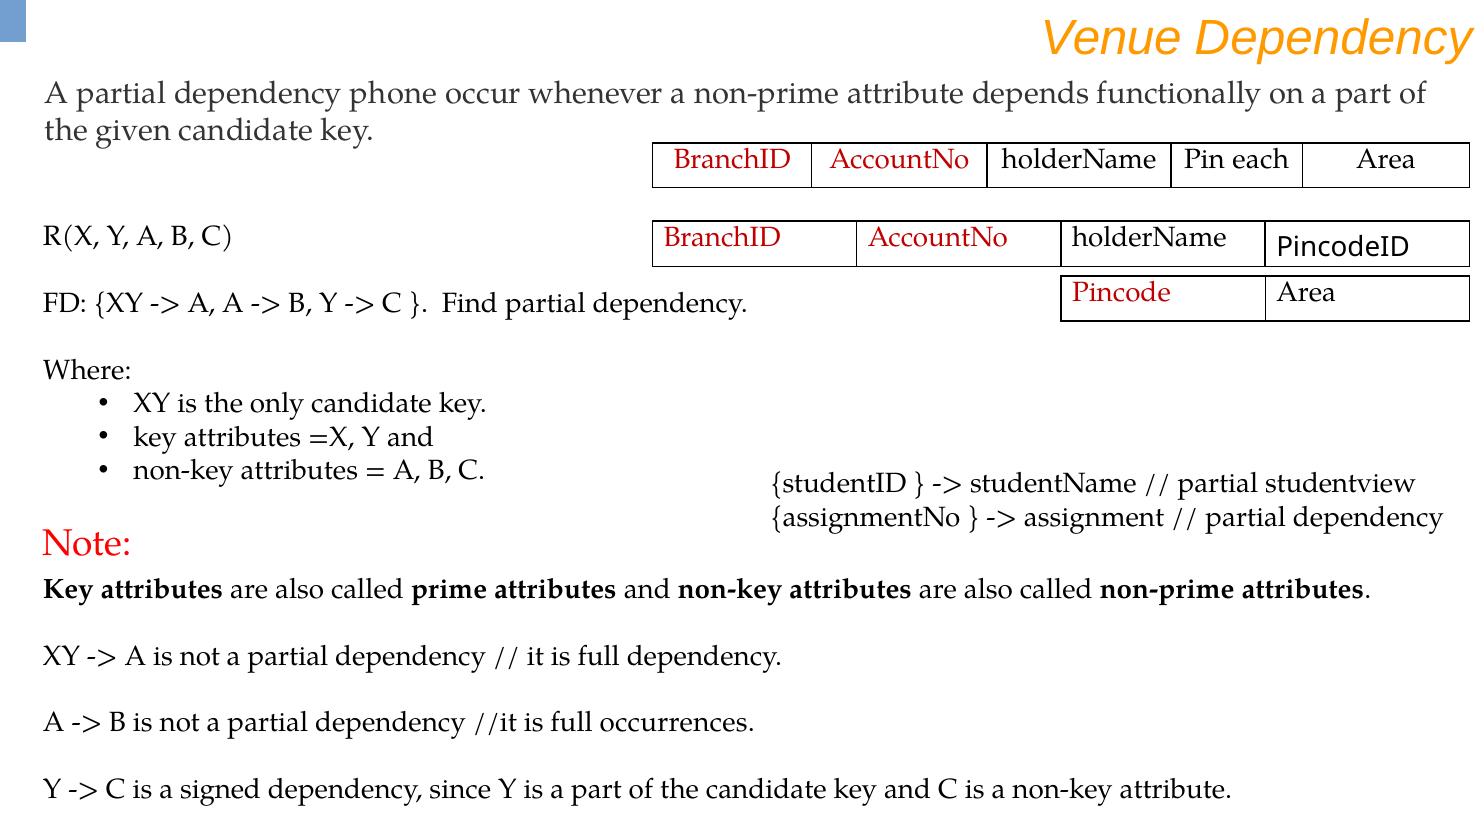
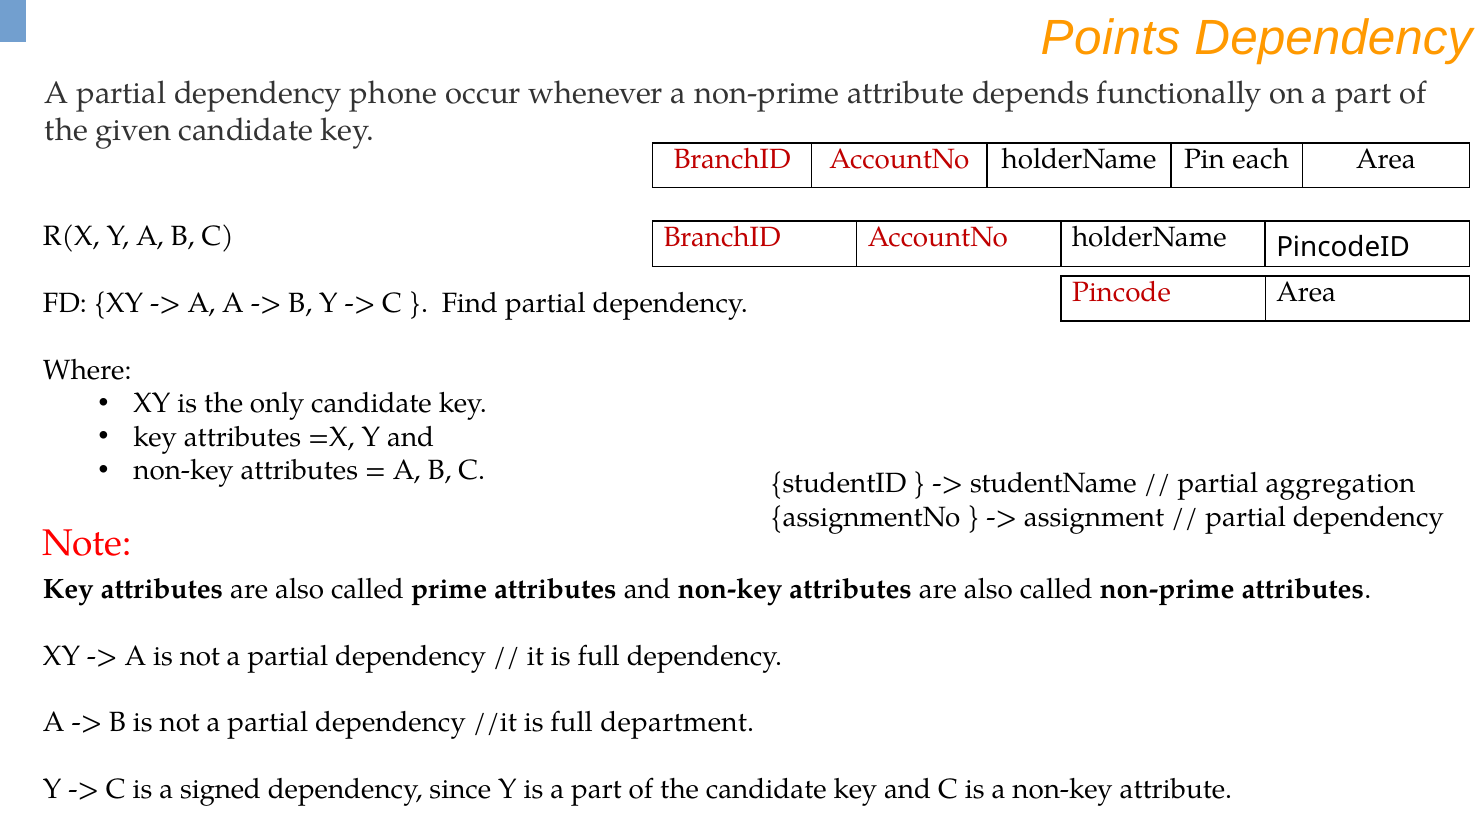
Venue: Venue -> Points (1111, 39)
studentview: studentview -> aggregation (1340, 483)
occurrences: occurrences -> department (677, 722)
